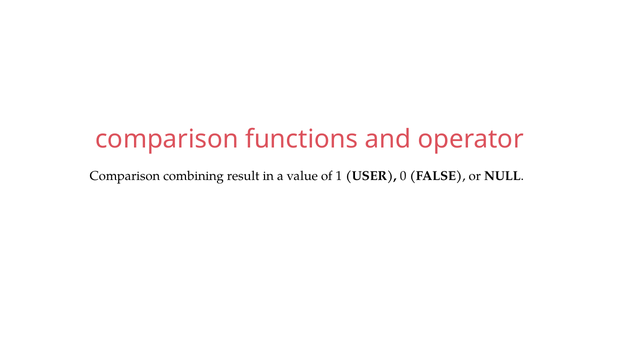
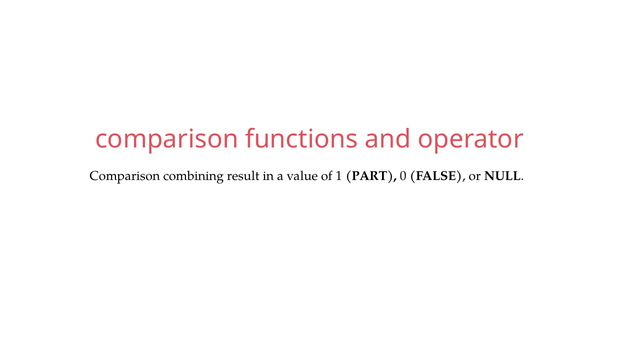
USER: USER -> PART (371, 176)
